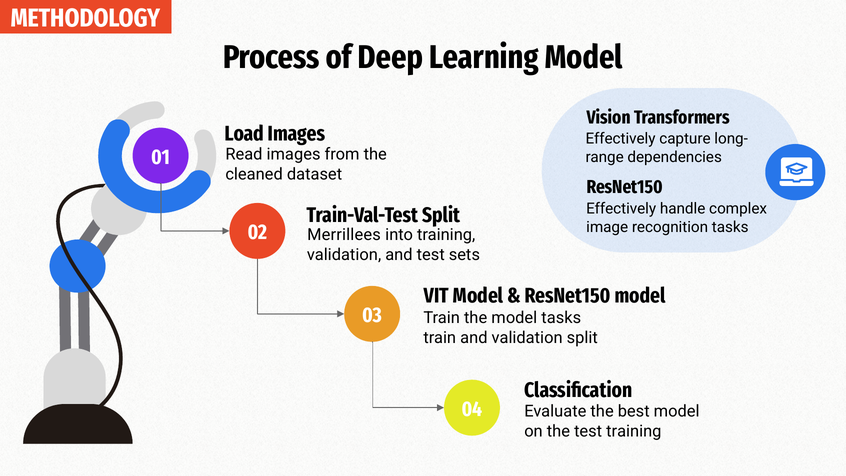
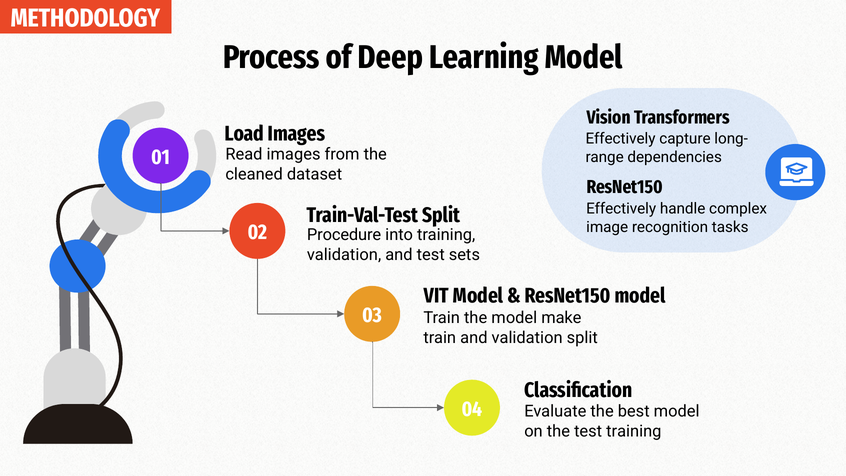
Merrillees: Merrillees -> Procedure (344, 235)
model tasks: tasks -> make (561, 318)
